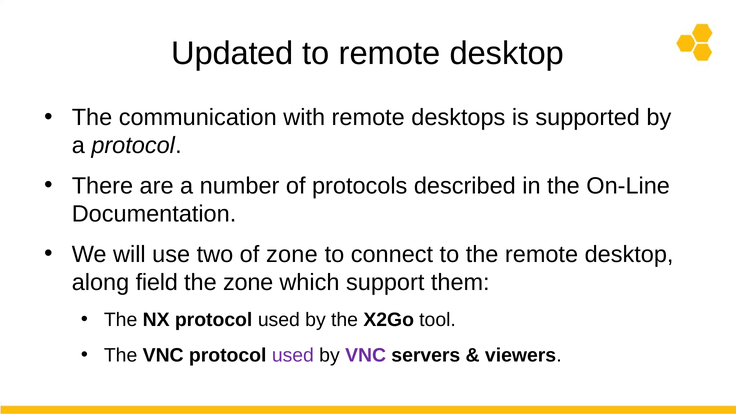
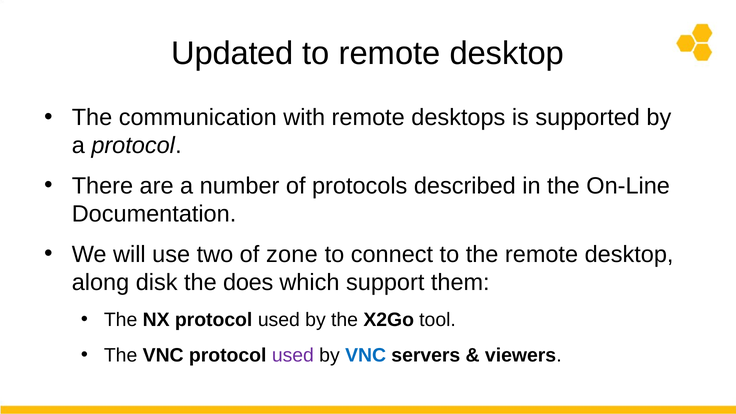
field: field -> disk (157, 283)
the zone: zone -> does (248, 283)
VNC colour: purple -> blue (366, 355)
